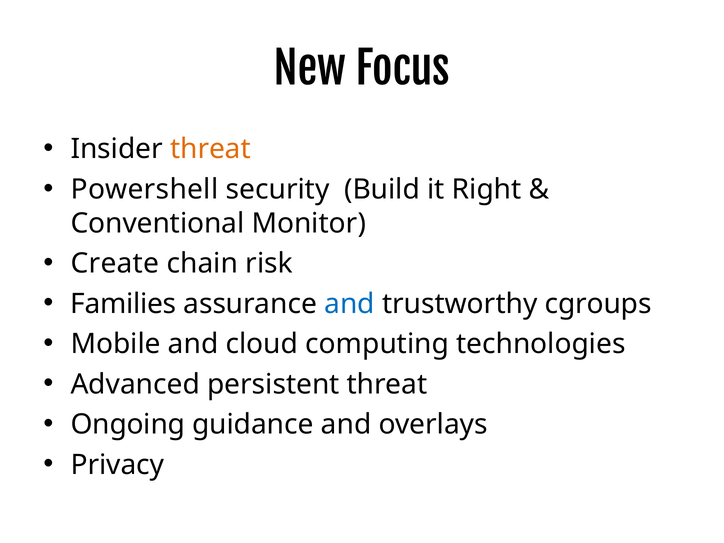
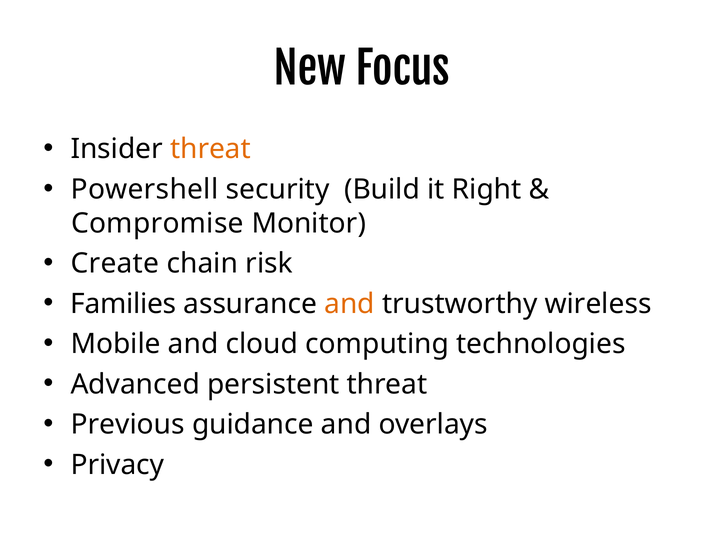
Conventional: Conventional -> Compromise (157, 223)
and colour: blue -> orange (350, 304)
cgroups: cgroups -> wireless (598, 304)
Ongoing: Ongoing -> Previous (128, 424)
